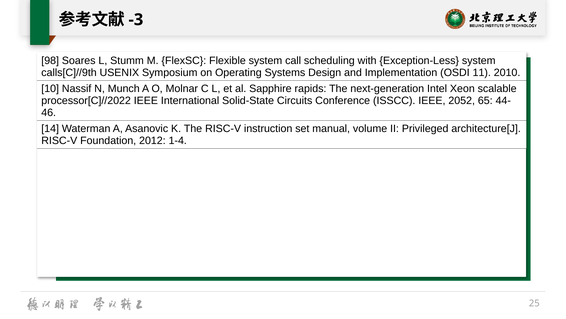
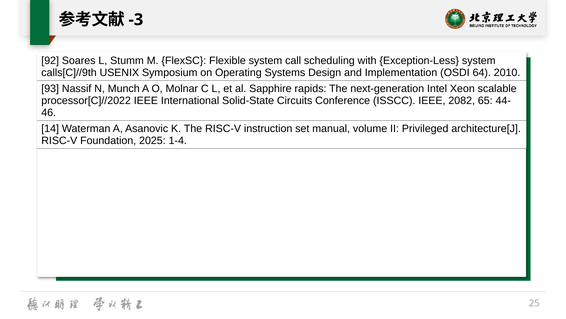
98: 98 -> 92 (50, 60)
11: 11 -> 64 (482, 72)
10: 10 -> 93 (50, 89)
2052: 2052 -> 2082 (462, 100)
2012: 2012 -> 2025 (152, 140)
